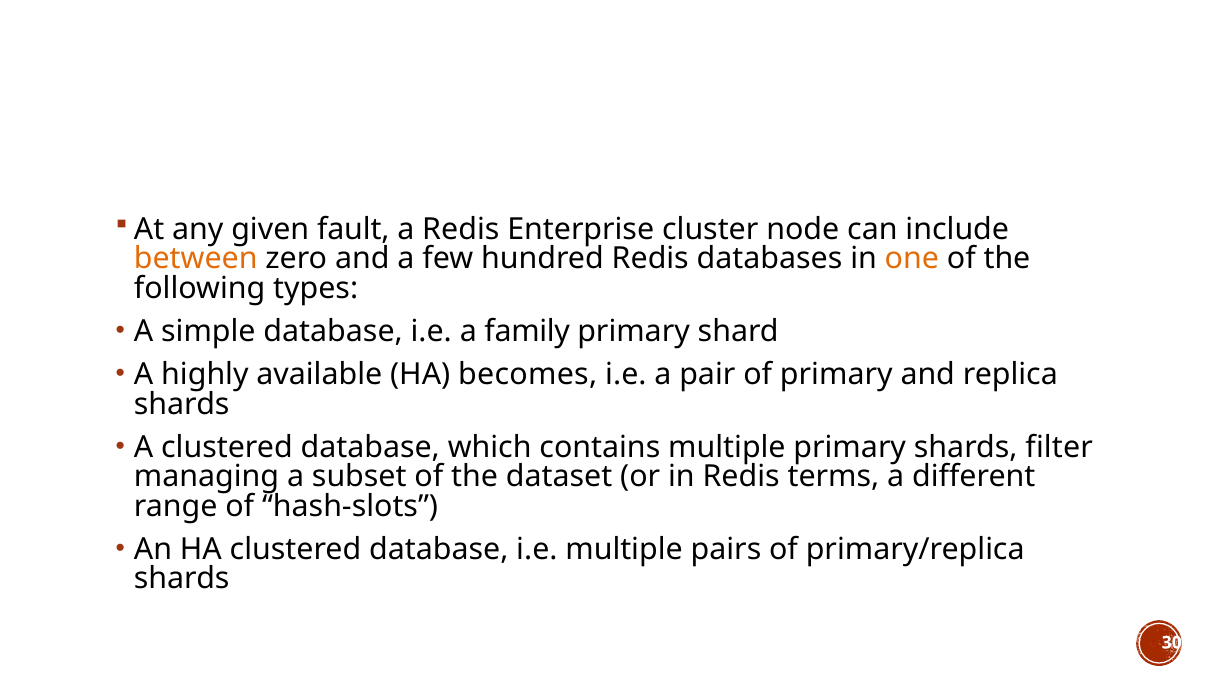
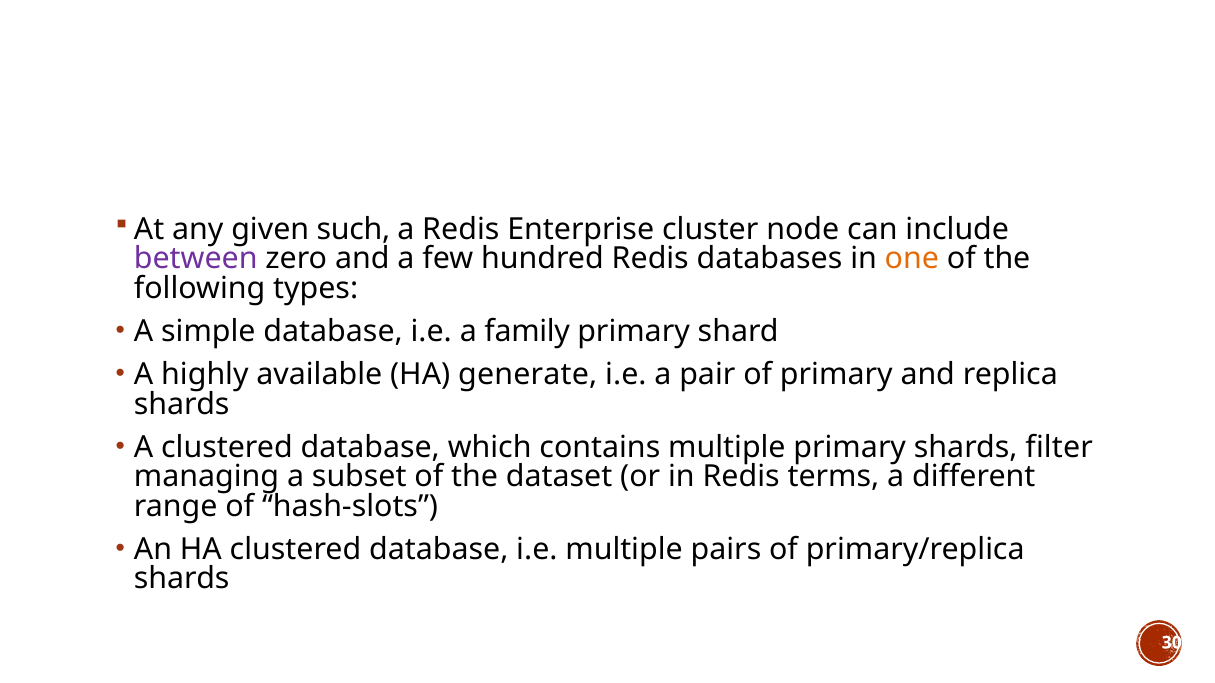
fault: fault -> such (353, 230)
between colour: orange -> purple (196, 259)
becomes: becomes -> generate (528, 375)
